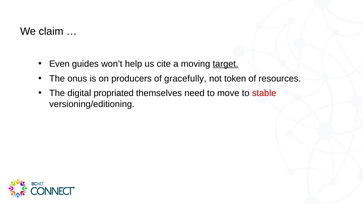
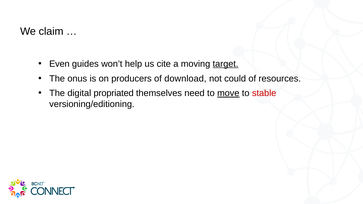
gracefully: gracefully -> download (185, 79)
token: token -> could (235, 79)
move underline: none -> present (228, 93)
